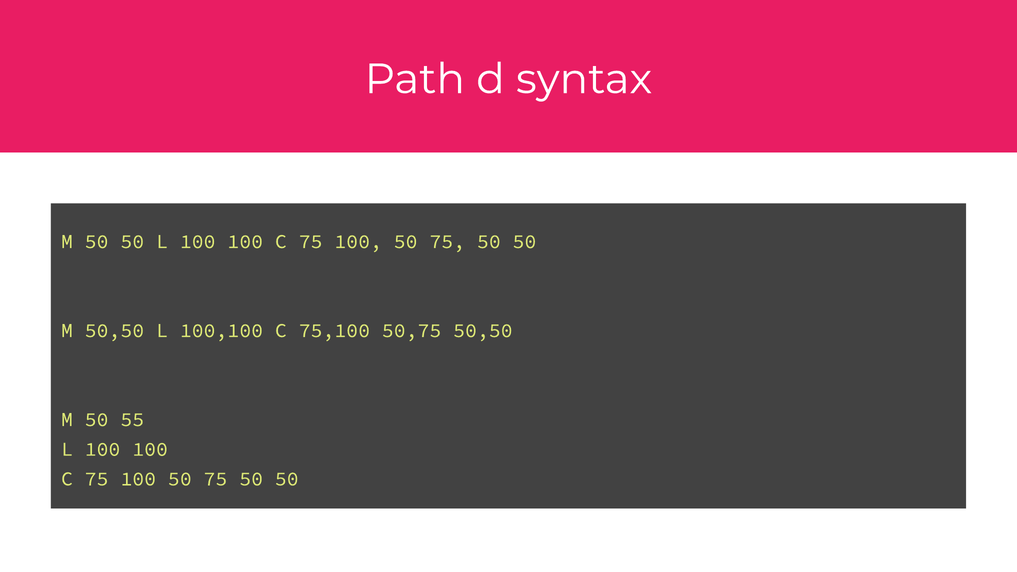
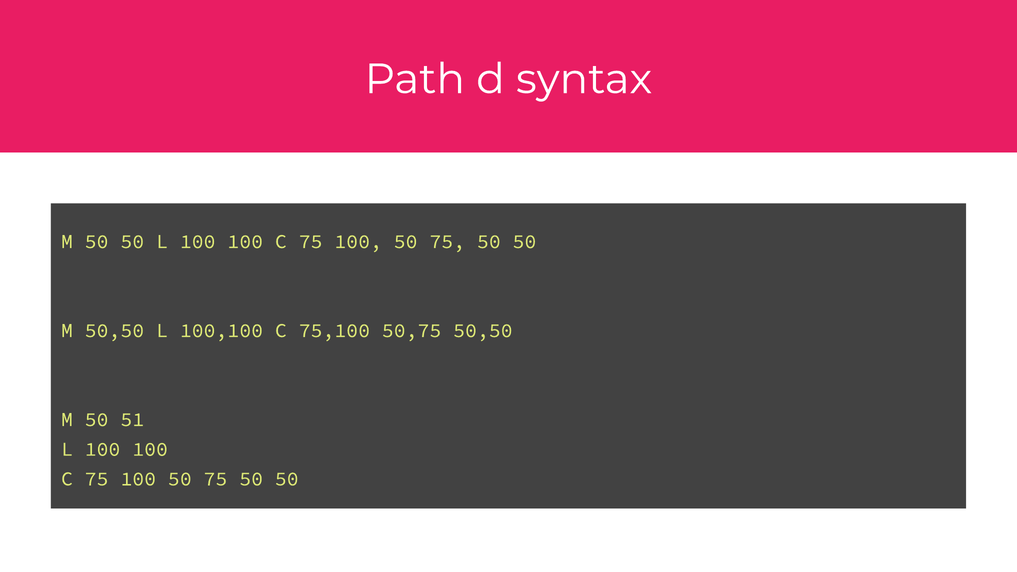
55: 55 -> 51 (132, 420)
